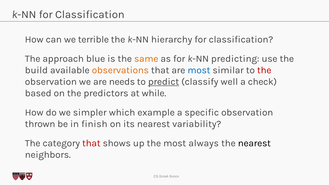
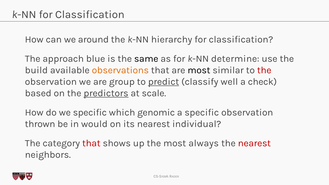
terrible: terrible -> around (93, 39)
same colour: orange -> black (146, 59)
predicting: predicting -> determine (235, 59)
most colour: blue -> black (199, 70)
needs: needs -> group (122, 82)
predictors underline: none -> present (106, 93)
while: while -> scale (154, 93)
we simpler: simpler -> specific (90, 112)
example: example -> genomic (156, 112)
finish: finish -> would (94, 124)
variability: variability -> individual (197, 124)
nearest colour: black -> red (254, 143)
